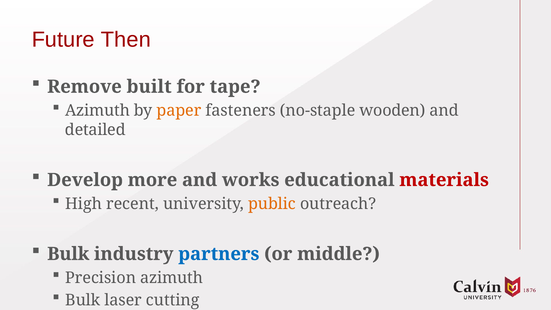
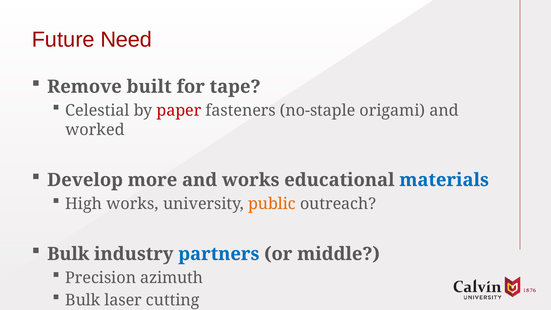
Then: Then -> Need (126, 40)
Azimuth: Azimuth -> Celestial (97, 110)
paper colour: orange -> red (179, 110)
wooden: wooden -> origami (392, 110)
detailed: detailed -> worked (95, 130)
materials colour: red -> blue (444, 180)
High recent: recent -> works (132, 204)
